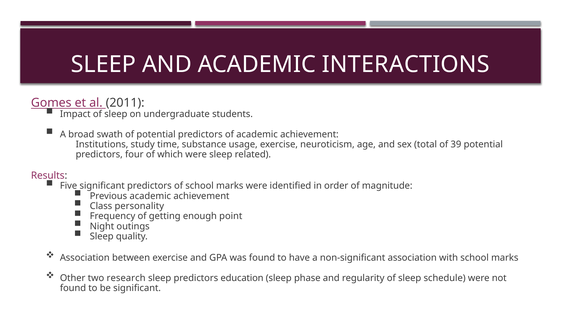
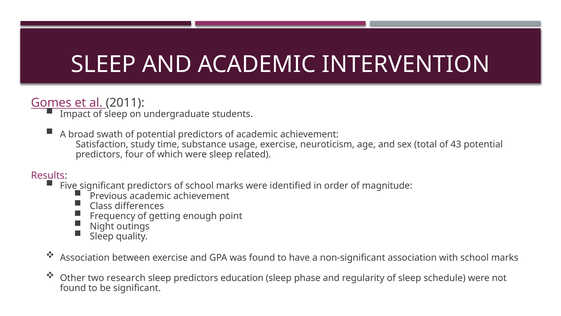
INTERACTIONS: INTERACTIONS -> INTERVENTION (406, 64)
Institutions: Institutions -> Satisfaction (102, 144)
39: 39 -> 43 (456, 144)
personality: personality -> differences (139, 206)
